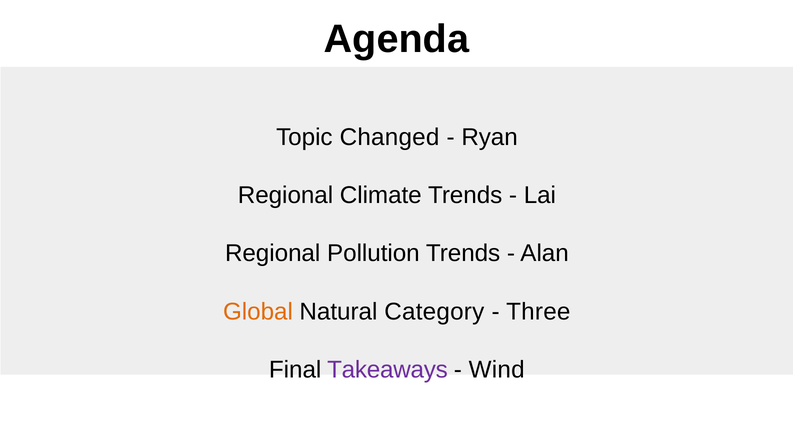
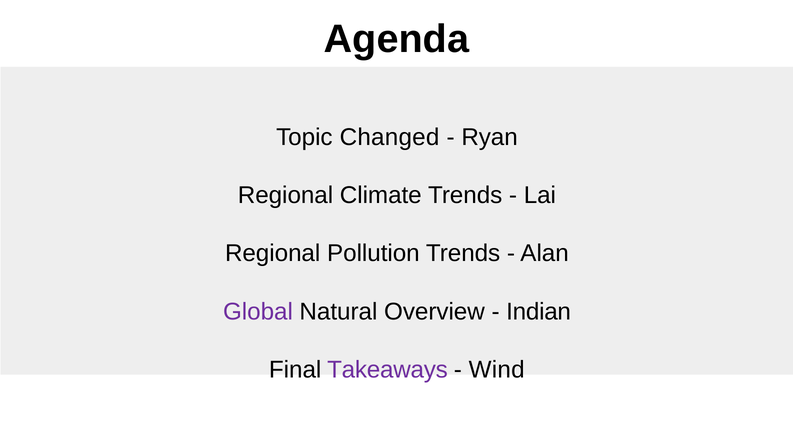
Global colour: orange -> purple (258, 312)
Category: Category -> Overview (434, 312)
Three: Three -> Indian (539, 312)
